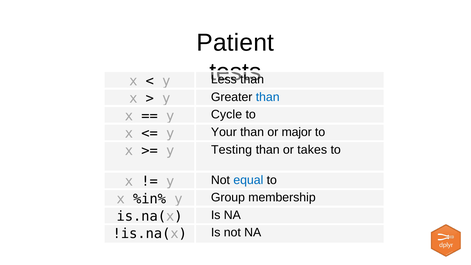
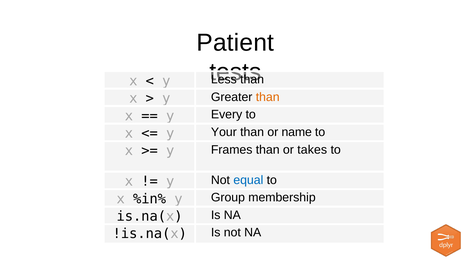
than colour: blue -> orange (268, 97)
Cycle: Cycle -> Every (227, 114)
major: major -> name (297, 132)
Testing: Testing -> Frames (232, 150)
